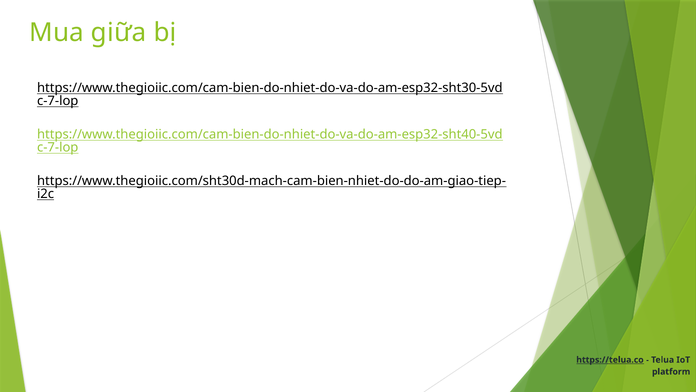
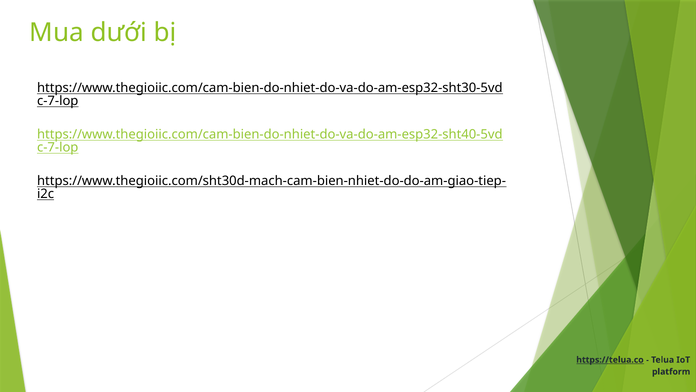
giữa: giữa -> dưới (119, 32)
